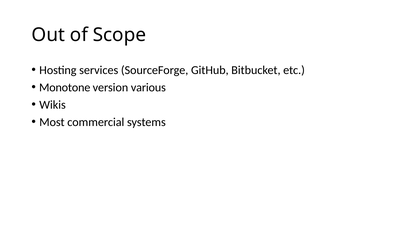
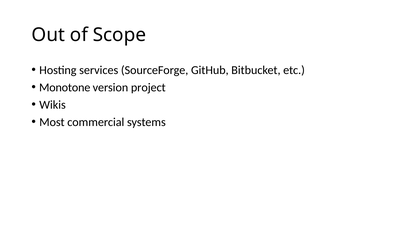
various: various -> project (148, 87)
